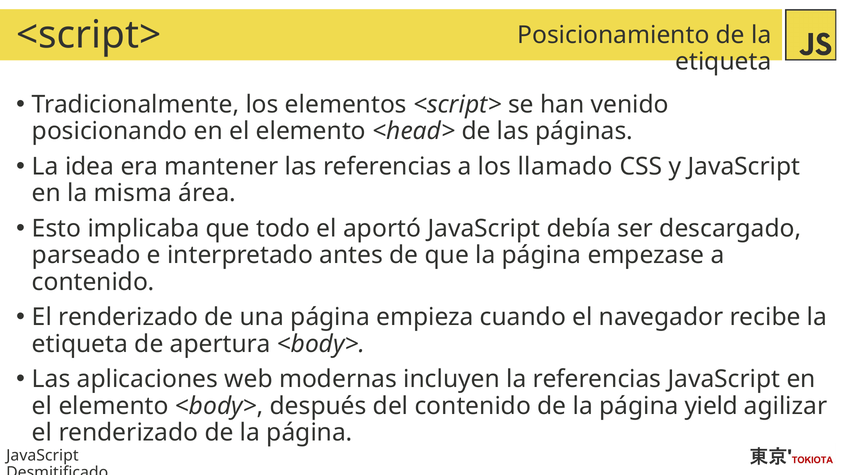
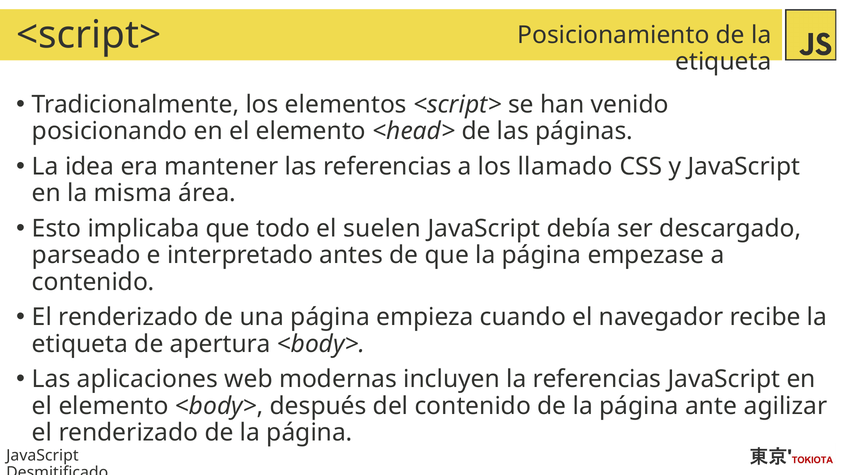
aportó: aportó -> suelen (382, 229)
yield: yield -> ante (711, 406)
